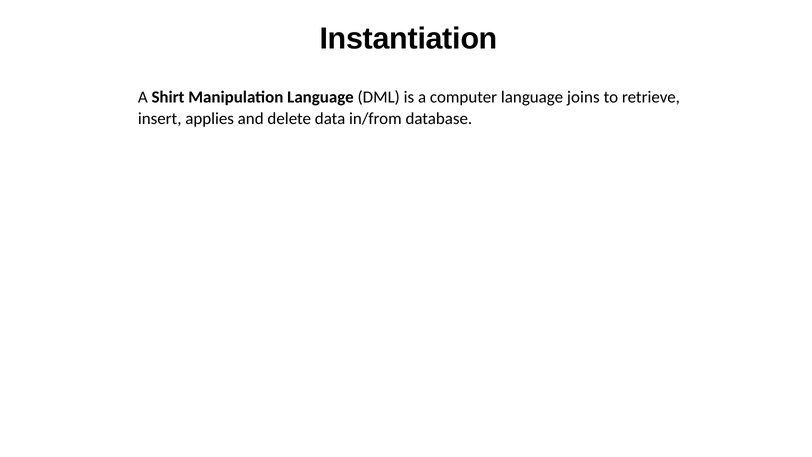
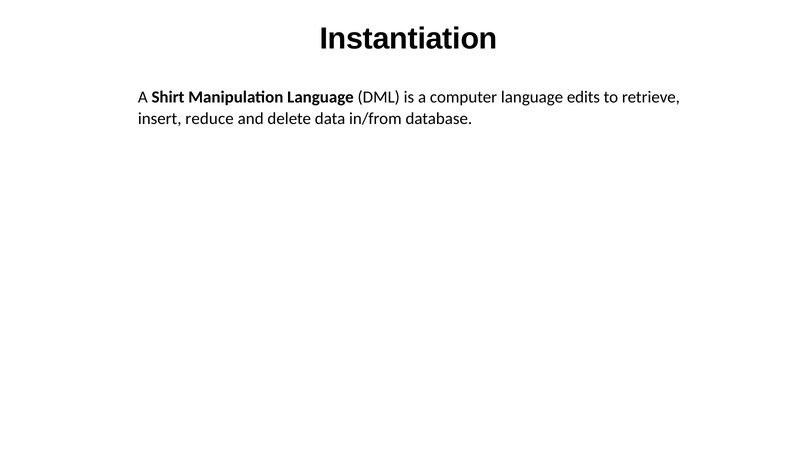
joins: joins -> edits (583, 97)
applies: applies -> reduce (210, 119)
